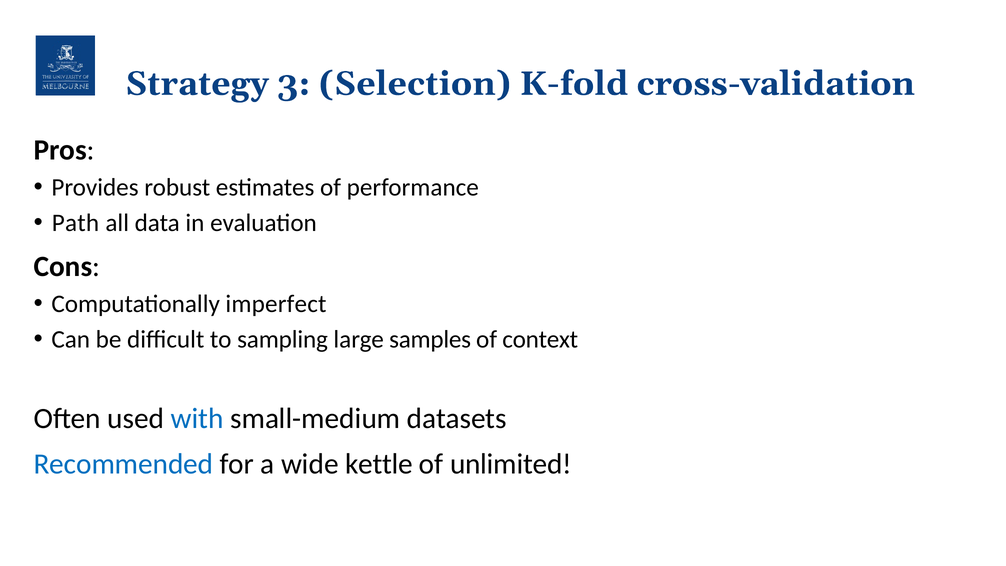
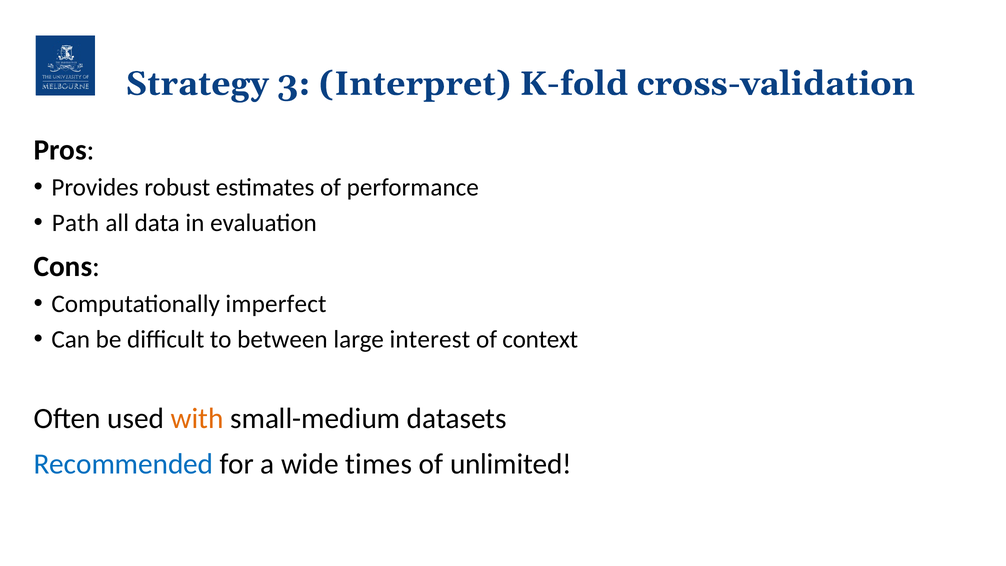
Selection: Selection -> Interpret (415, 84)
sampling: sampling -> between (282, 339)
samples: samples -> interest (430, 339)
with colour: blue -> orange (197, 418)
kettle: kettle -> times (379, 464)
